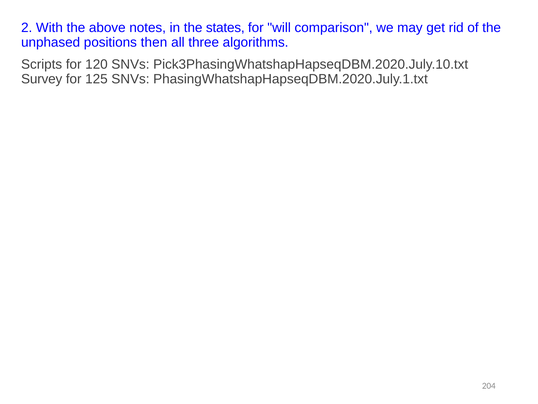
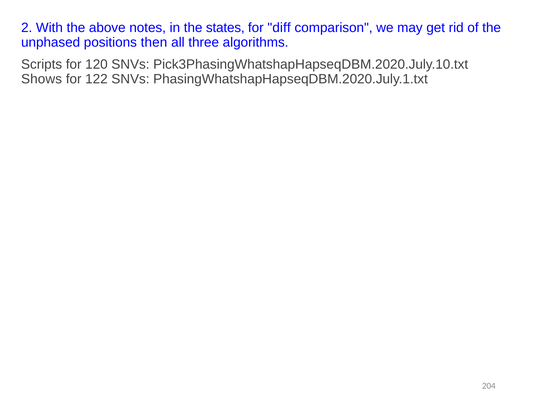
will: will -> diff (279, 28)
Survey: Survey -> Shows (42, 79)
125: 125 -> 122 (96, 79)
